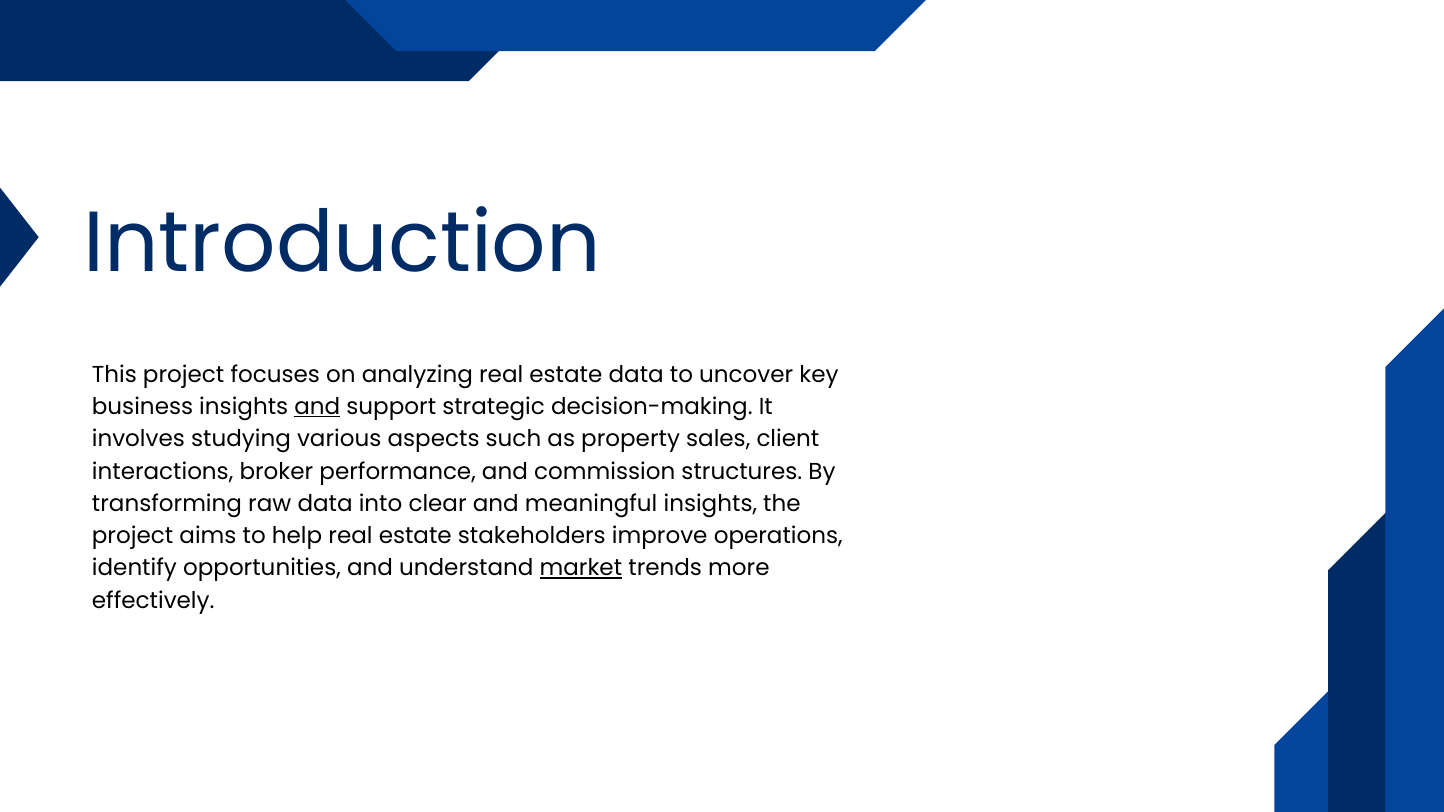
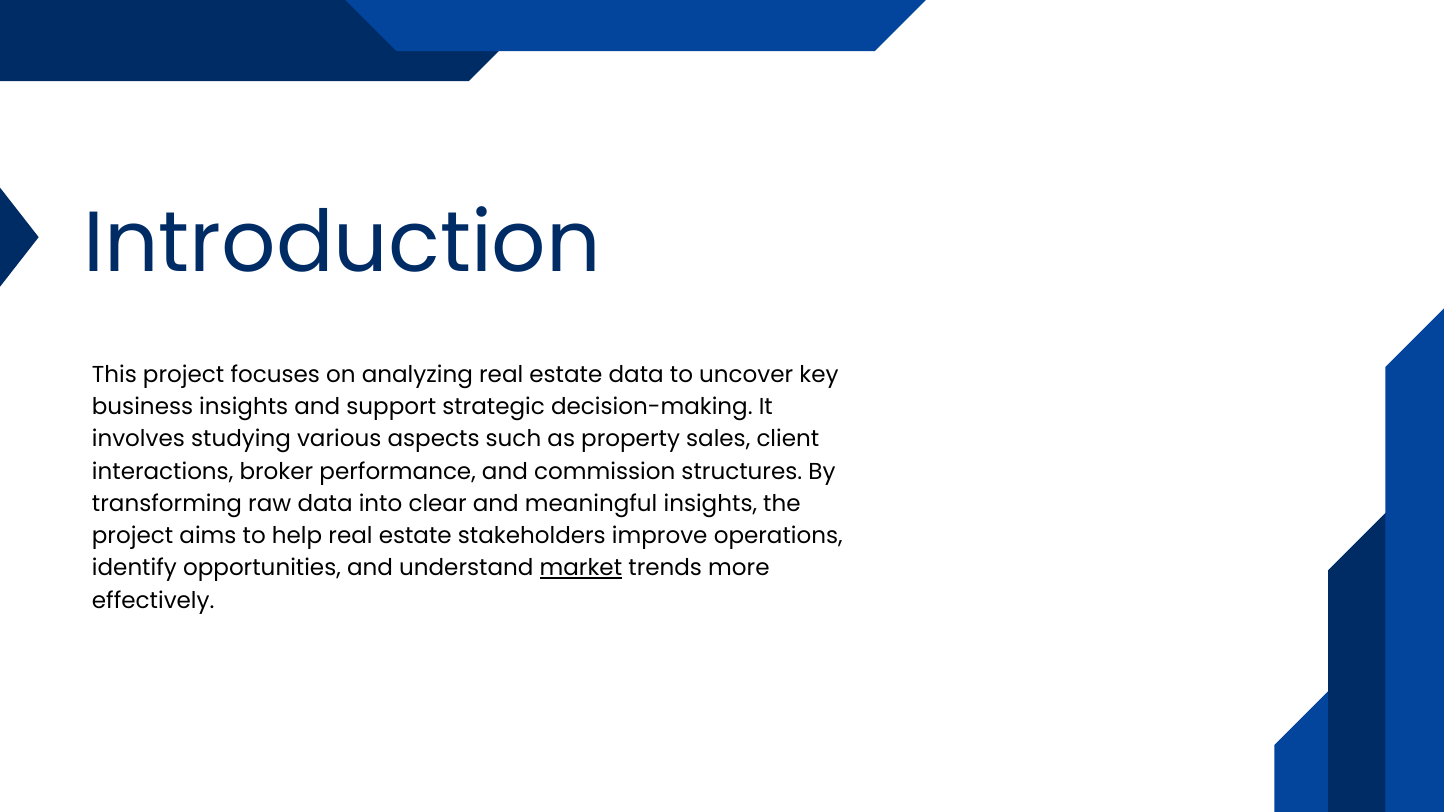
and underline: present -> none (317, 407)
